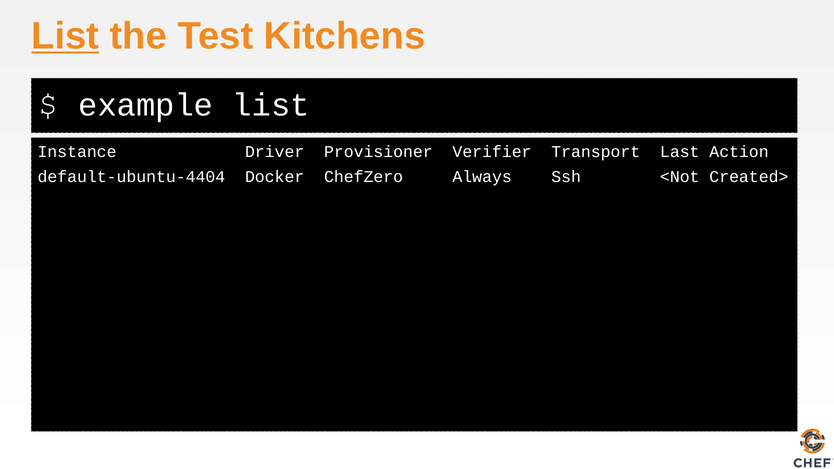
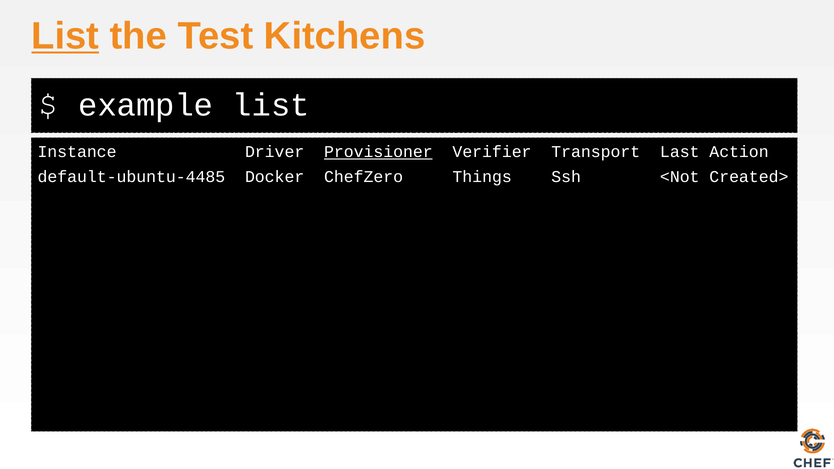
Provisioner underline: none -> present (378, 152)
default-ubuntu-4404: default-ubuntu-4404 -> default-ubuntu-4485 (131, 177)
Always: Always -> Things (482, 177)
